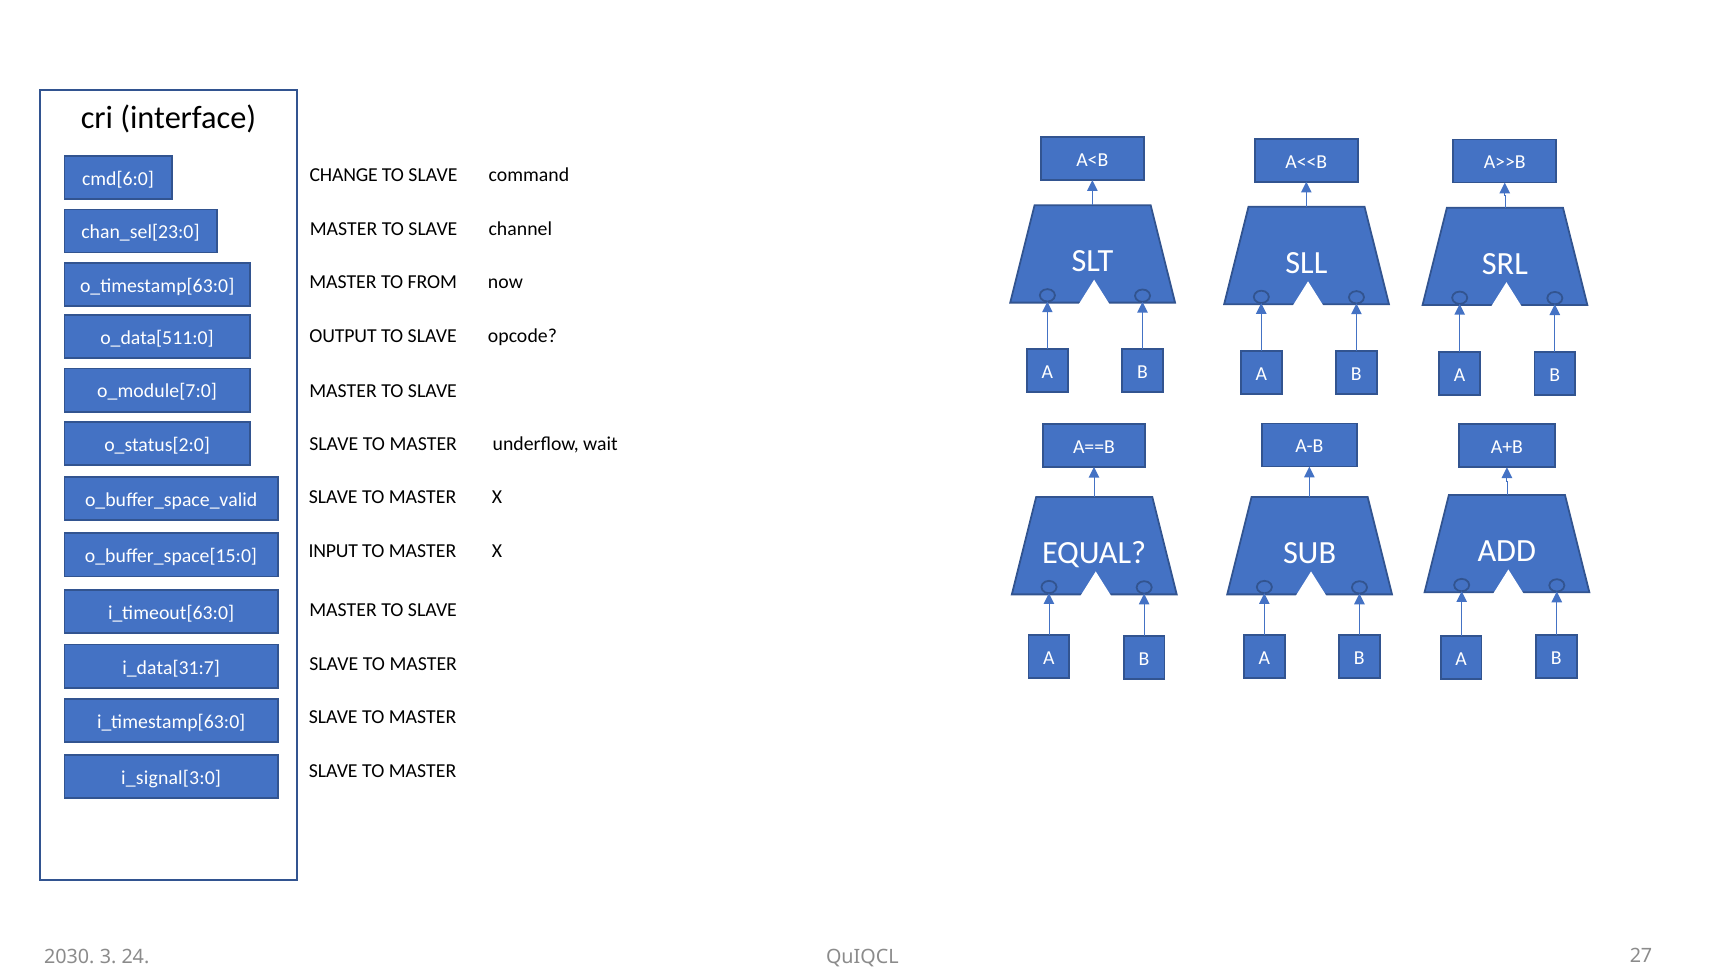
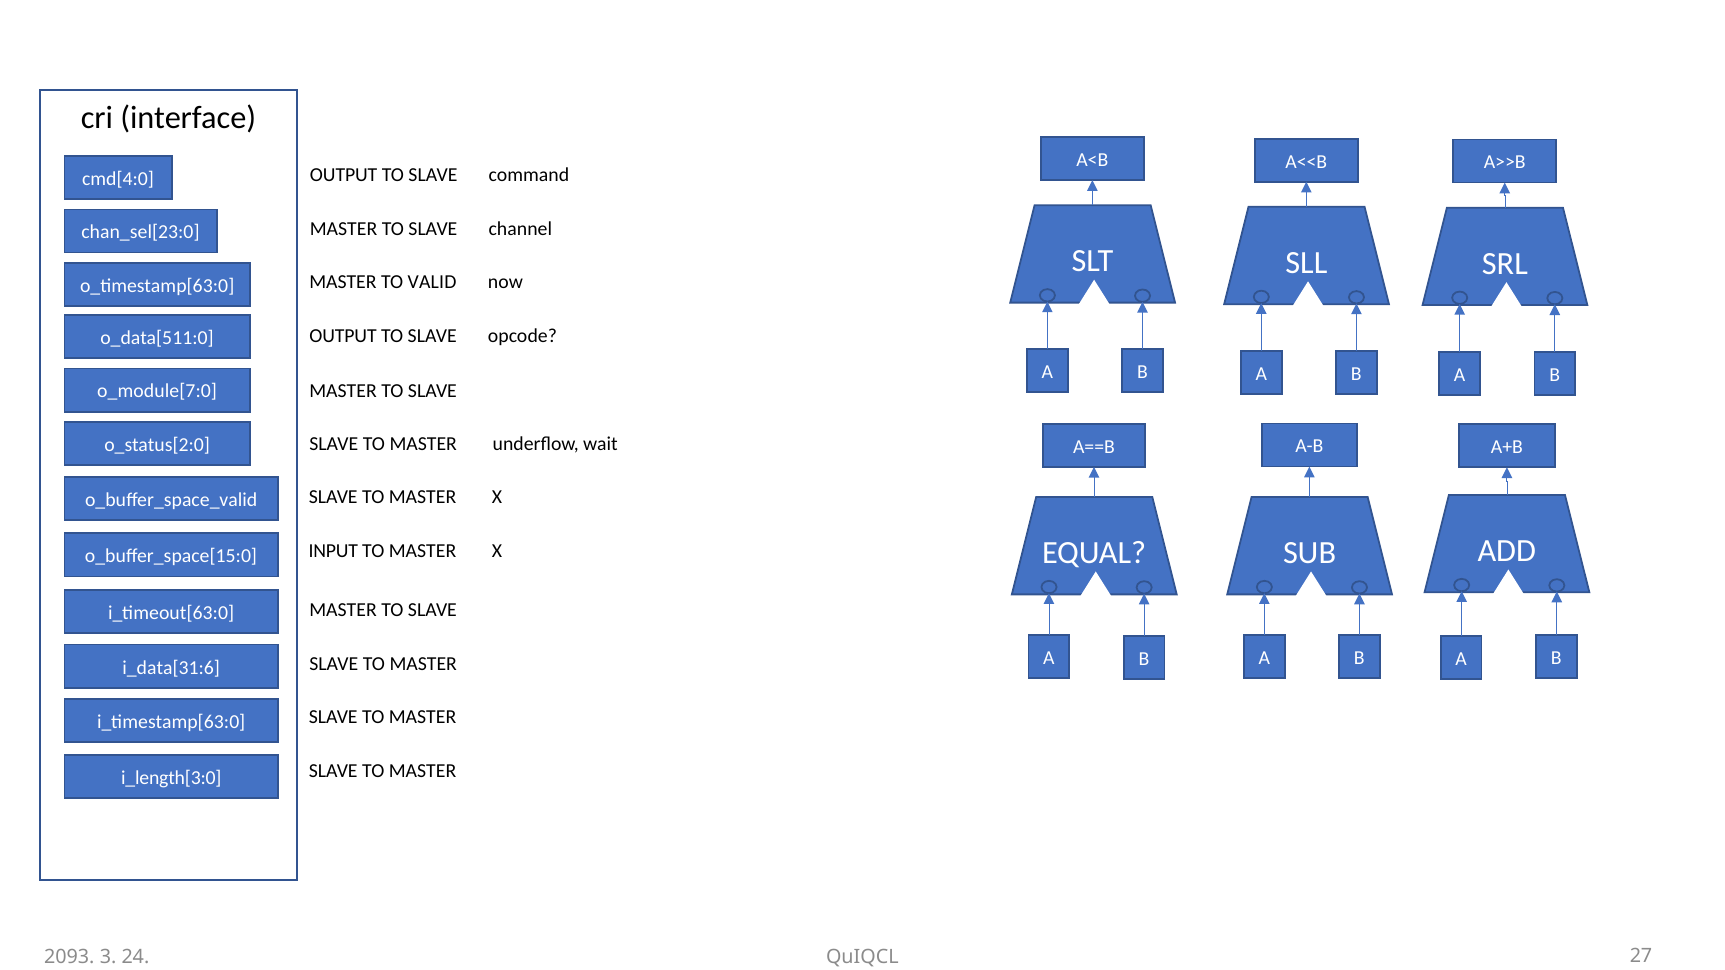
CHANGE: CHANGE -> OUTPUT (344, 175)
cmd[6:0: cmd[6:0 -> cmd[4:0 (118, 179)
FROM: FROM -> VALID (432, 282)
i_data[31:7: i_data[31:7 -> i_data[31:6 (171, 668)
i_signal[3:0: i_signal[3:0 -> i_length[3:0 (171, 778)
2030: 2030 -> 2093 (69, 958)
